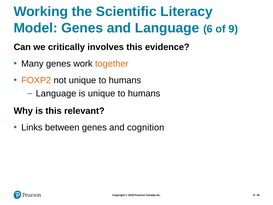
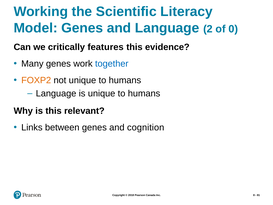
6: 6 -> 2 (208, 29)
9: 9 -> 0 (233, 29)
involves: involves -> features (106, 47)
together colour: orange -> blue (112, 64)
